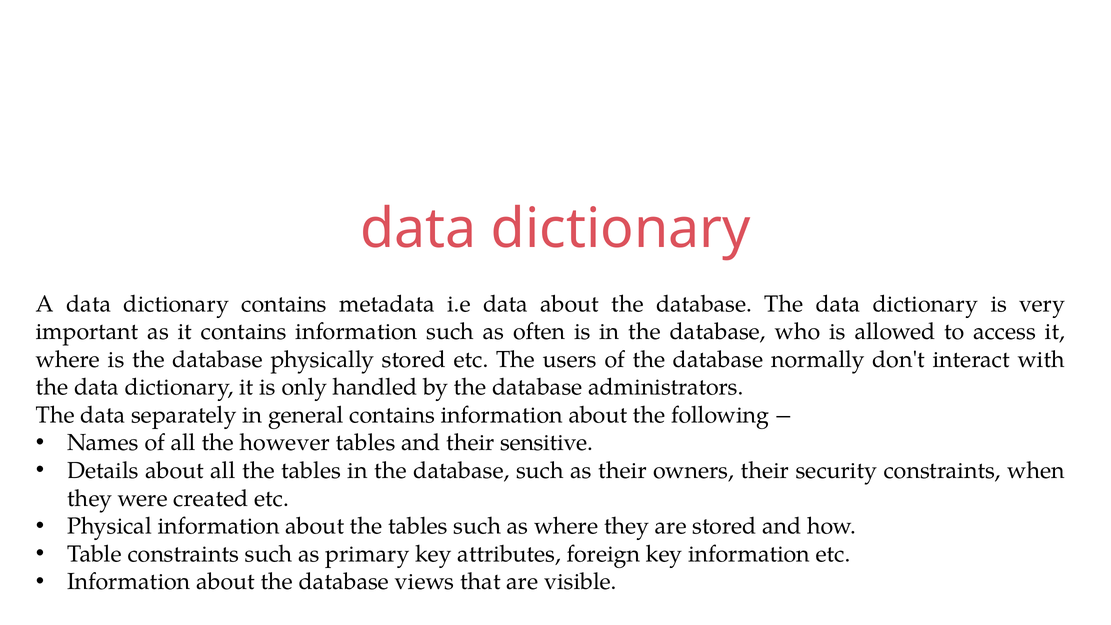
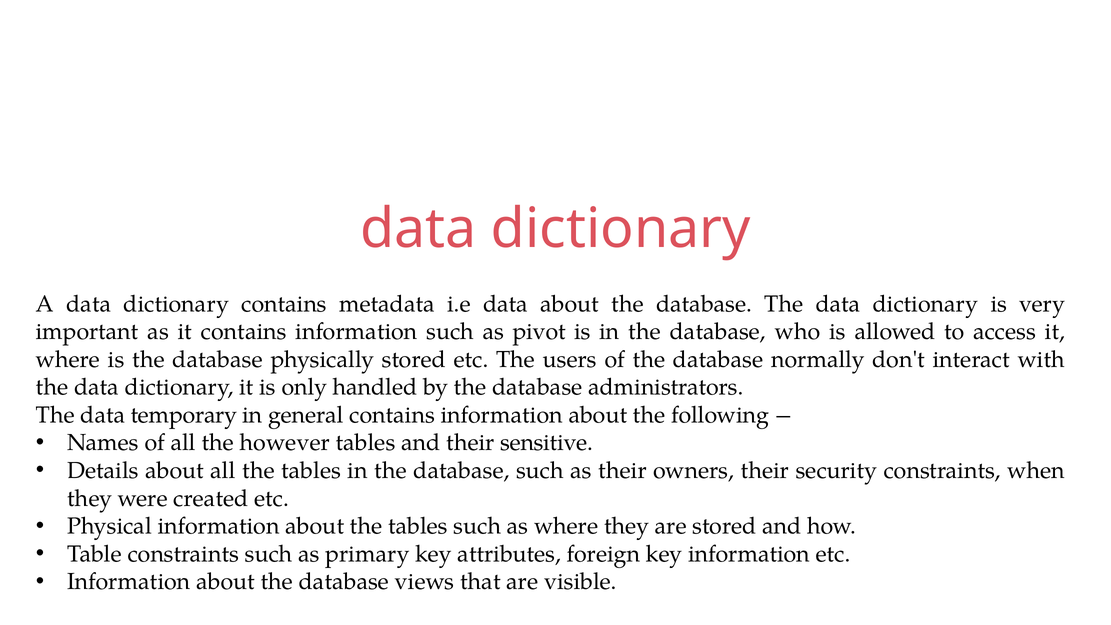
often: often -> pivot (539, 332)
separately: separately -> temporary (184, 415)
